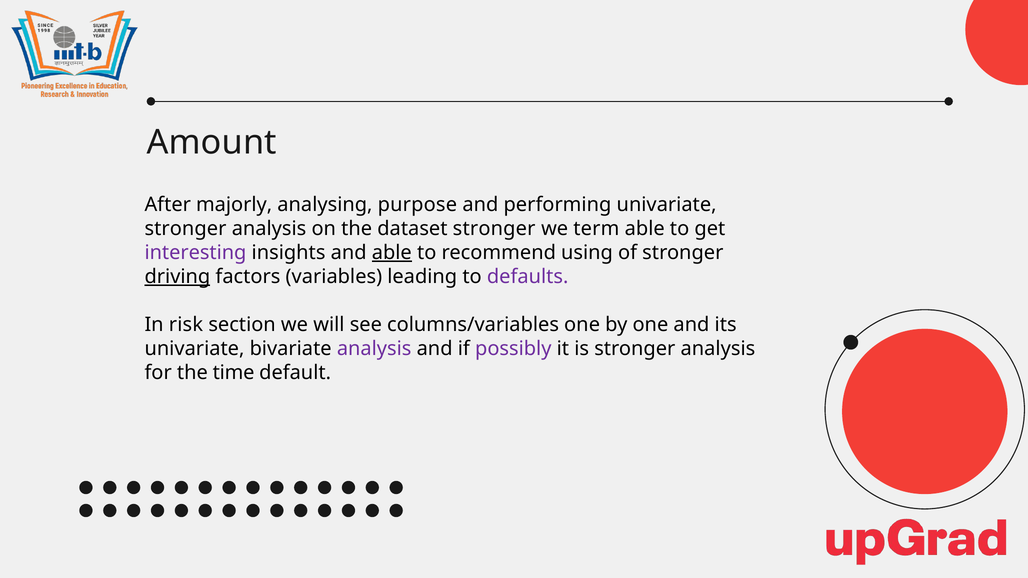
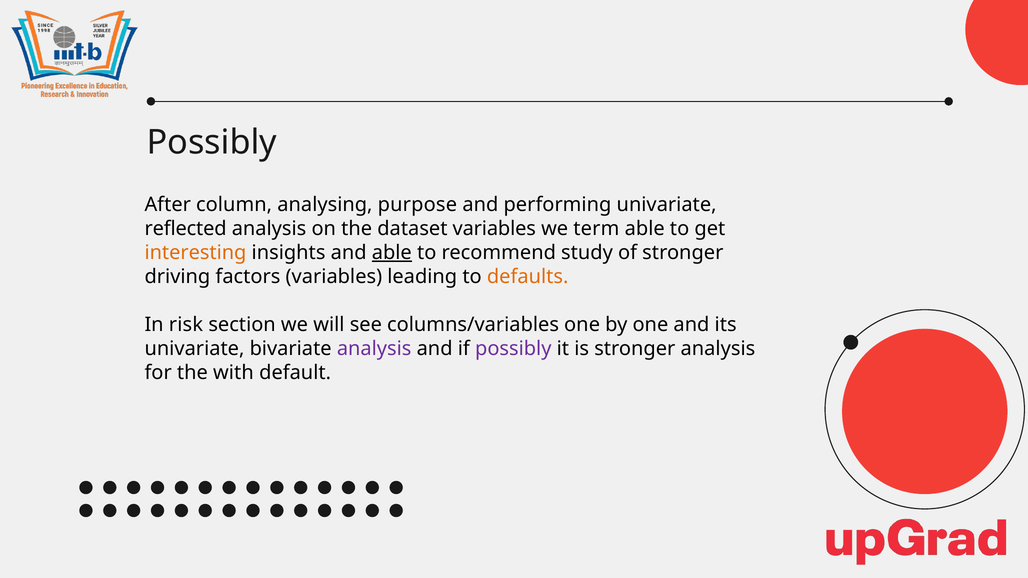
Amount: Amount -> Possibly (212, 142)
majorly: majorly -> column (234, 205)
stronger: stronger -> reflected (186, 229)
dataset stronger: stronger -> variables (494, 229)
interesting colour: purple -> orange (195, 253)
using: using -> study (587, 253)
driving underline: present -> none (177, 277)
defaults colour: purple -> orange (528, 277)
time: time -> with (233, 373)
